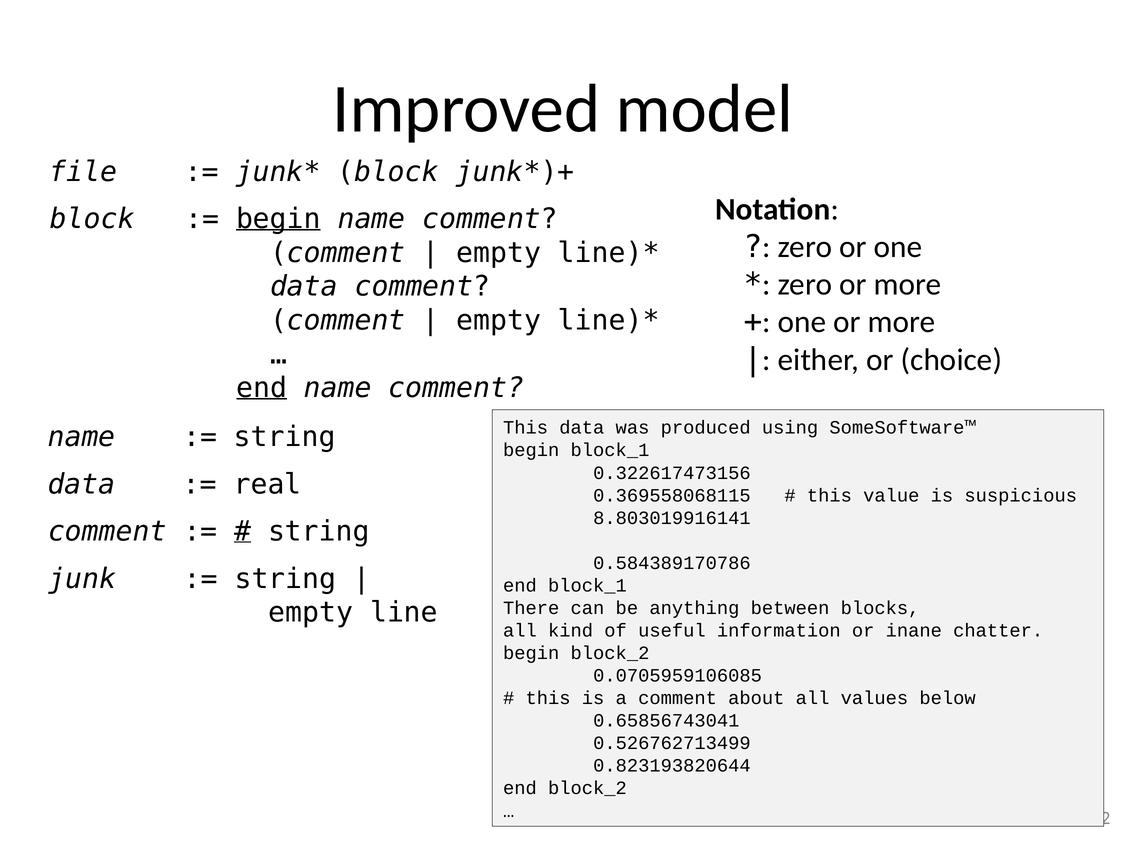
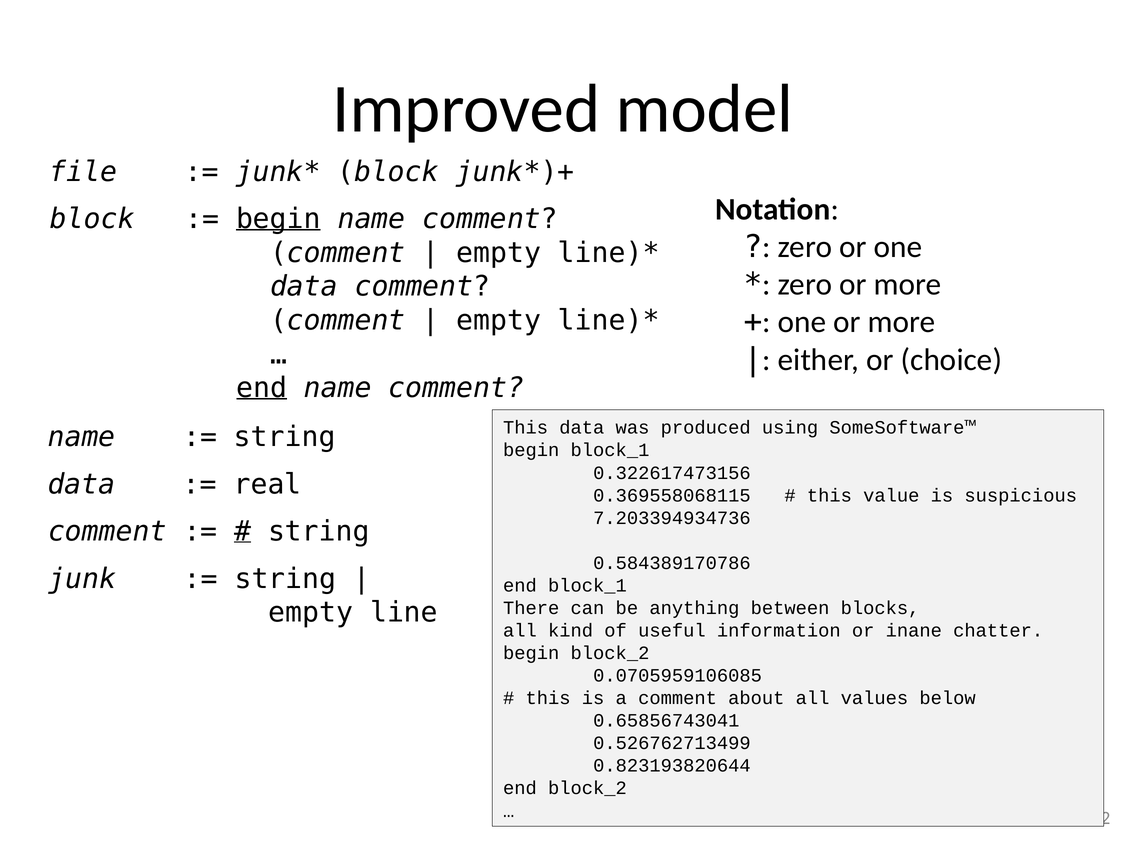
8.803019916141: 8.803019916141 -> 7.203394934736 (672, 518)
